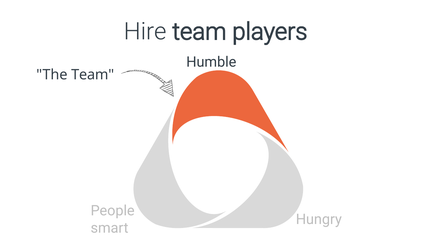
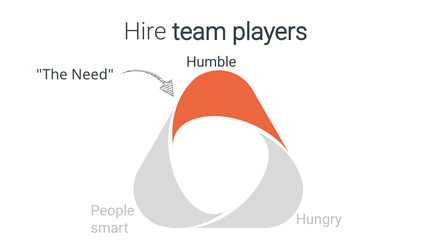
The Team: Team -> Need (93, 75)
